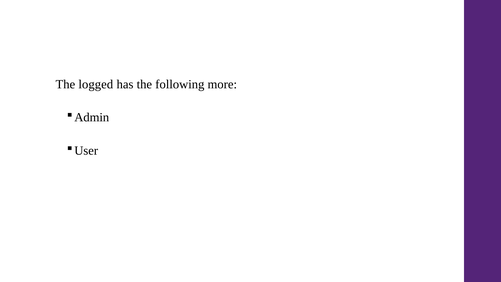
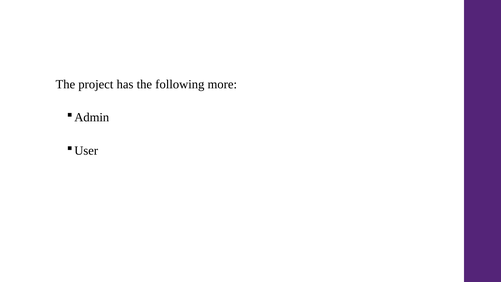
logged: logged -> project (96, 84)
